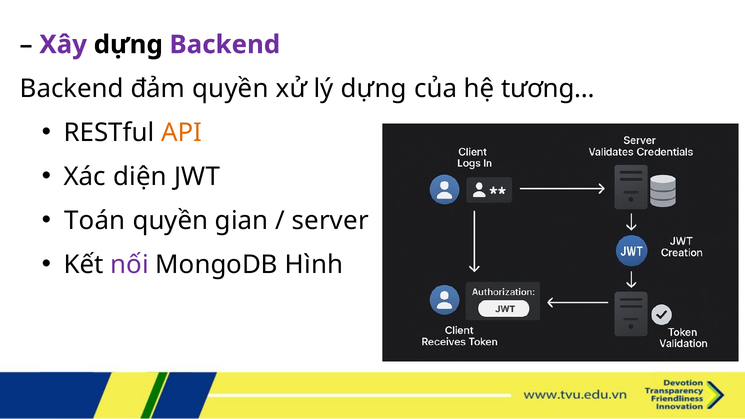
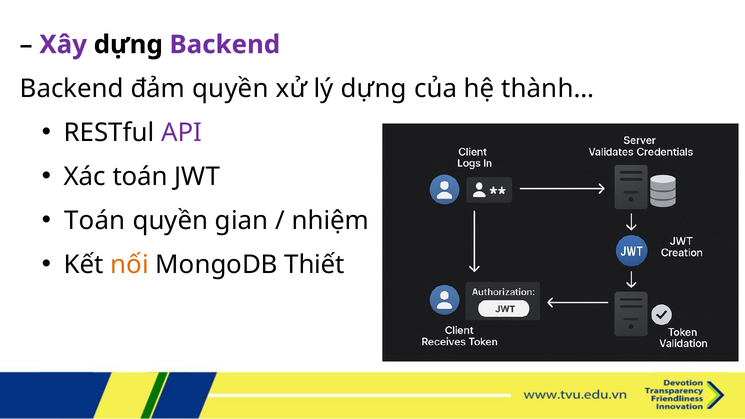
tương…: tương… -> thành… (548, 89)
API colour: orange -> purple (181, 133)
Xác diện: diện -> toán (140, 177)
server: server -> nhiệm (330, 221)
nối colour: purple -> orange (130, 265)
Hình: Hình -> Thiết (314, 265)
